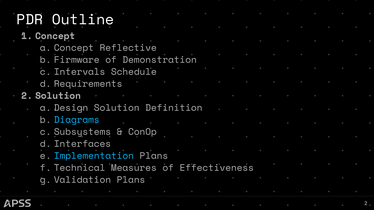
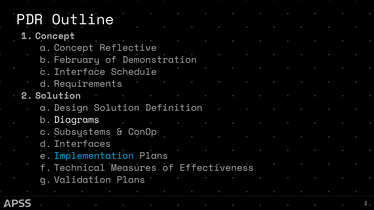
Firmware: Firmware -> February (77, 60)
Intervals: Intervals -> Interface (80, 72)
Diagrams colour: light blue -> white (77, 120)
